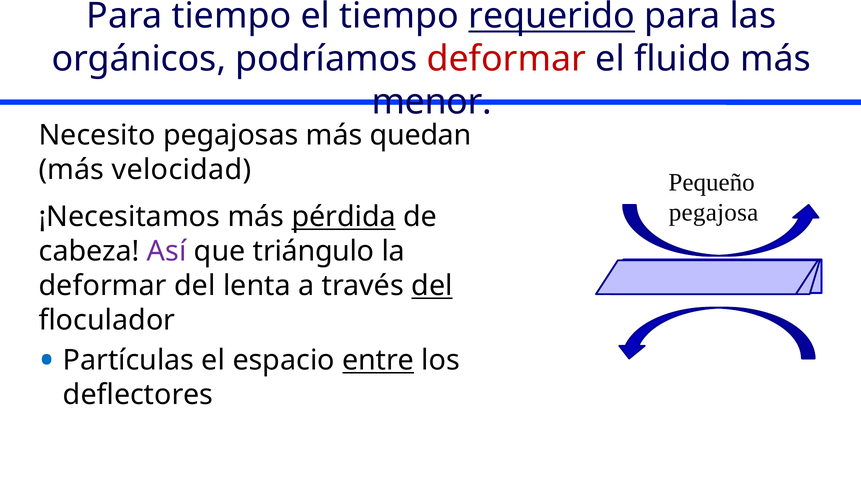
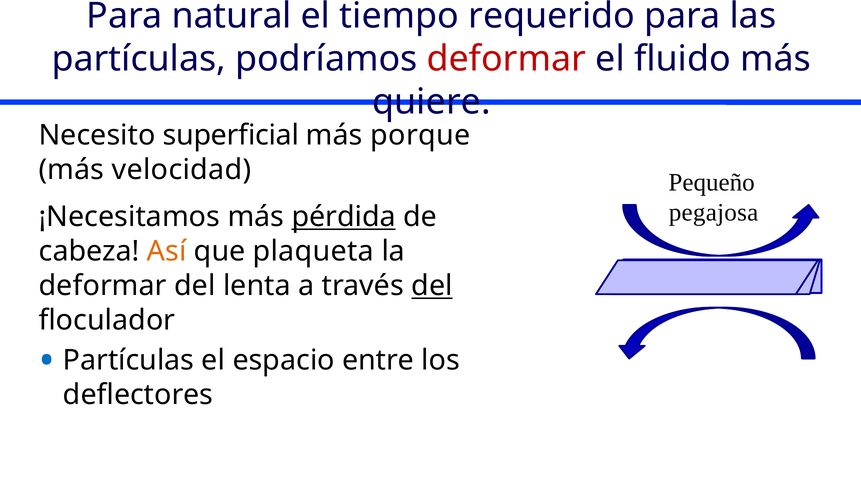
Para tiempo: tiempo -> natural (232, 16)
requerido underline: present -> none (552, 16)
orgánicos: orgánicos -> partículas (139, 59)
menor: menor -> quiere (431, 102)
pegajosas: pegajosas -> superficial (231, 135)
quedan: quedan -> porque (420, 135)
Así colour: purple -> orange (167, 252)
triángulo: triángulo -> plaqueta (313, 252)
entre underline: present -> none (378, 361)
